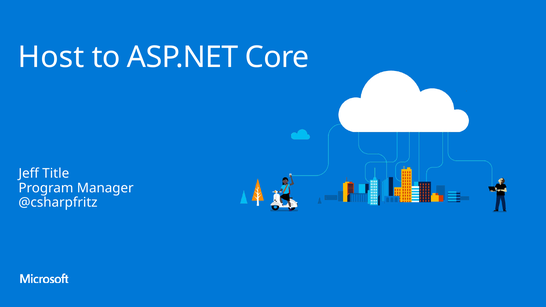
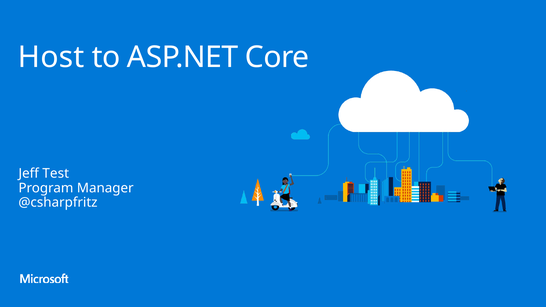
Title: Title -> Test (56, 174)
